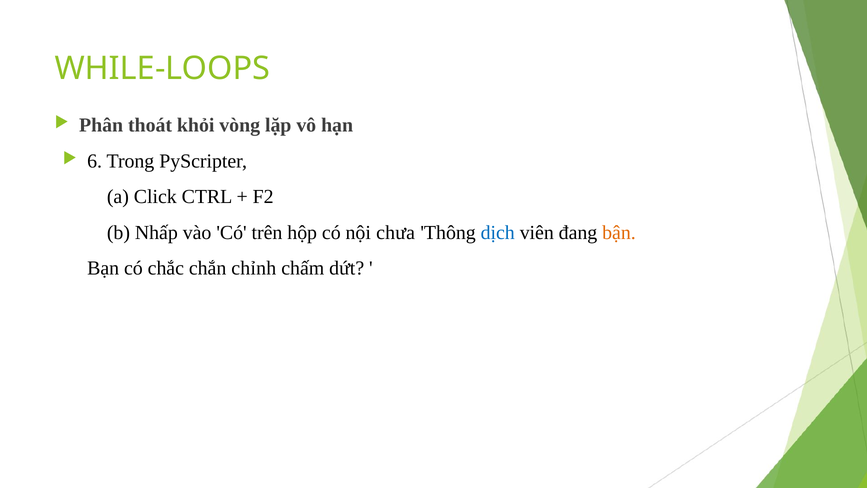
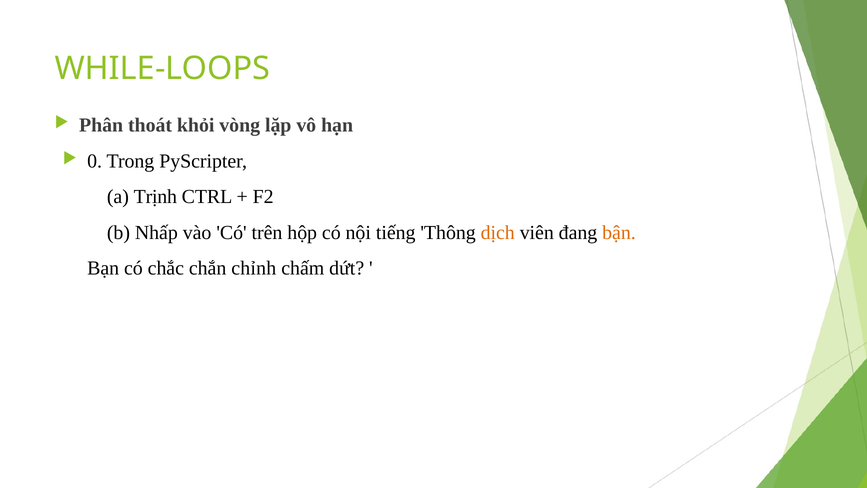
6: 6 -> 0 (95, 161)
Click: Click -> Trịnh (155, 197)
chưa: chưa -> tiếng (396, 232)
dịch colour: blue -> orange (498, 232)
